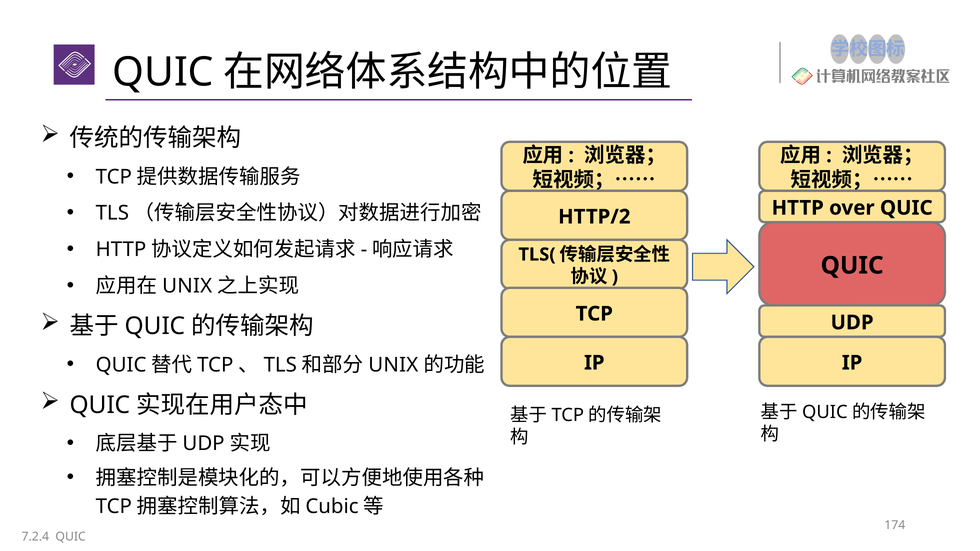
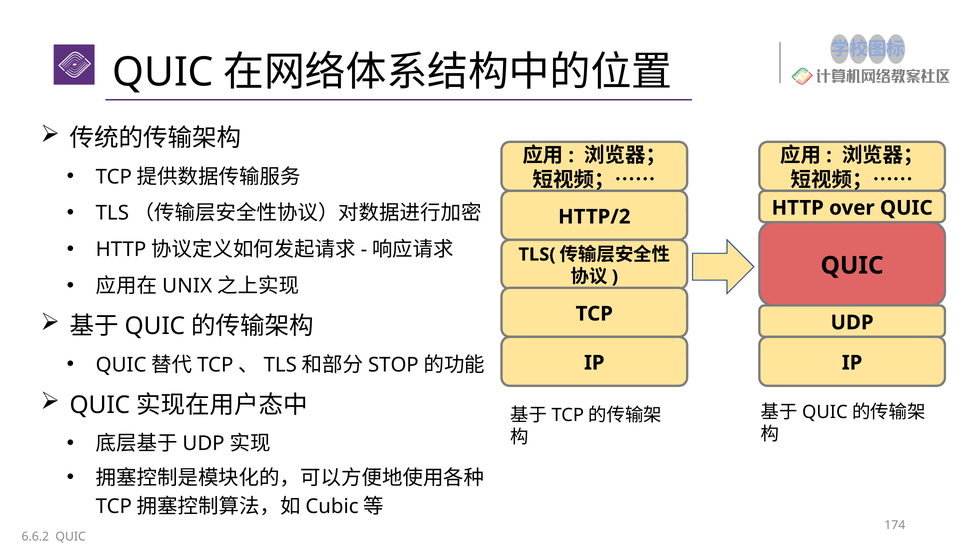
UNIX: UNIX -> STOP (393, 365)
7.2.4: 7.2.4 -> 6.6.2 (35, 537)
